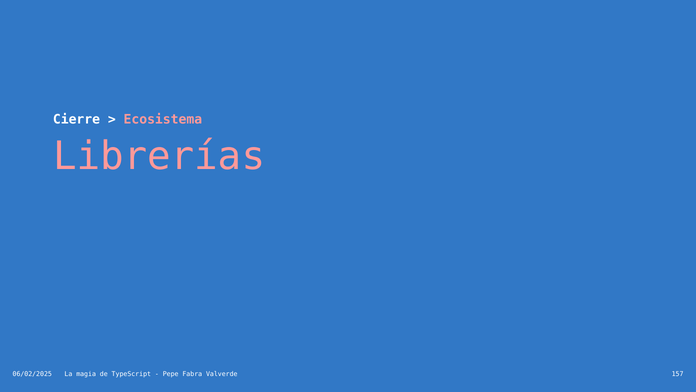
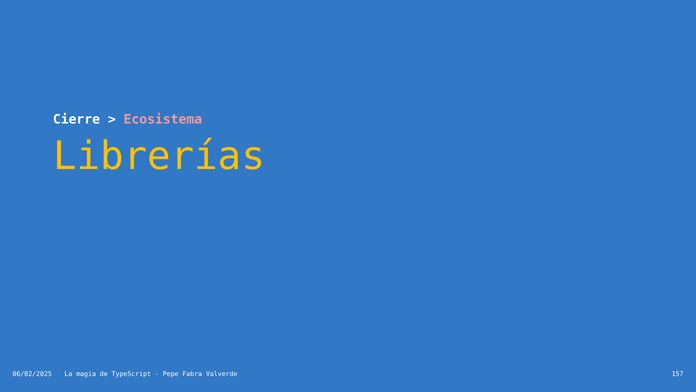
Librerías colour: pink -> yellow (159, 156)
